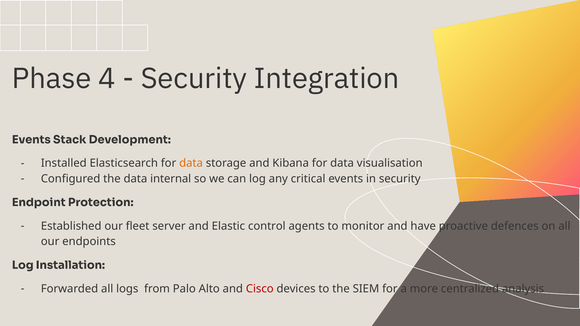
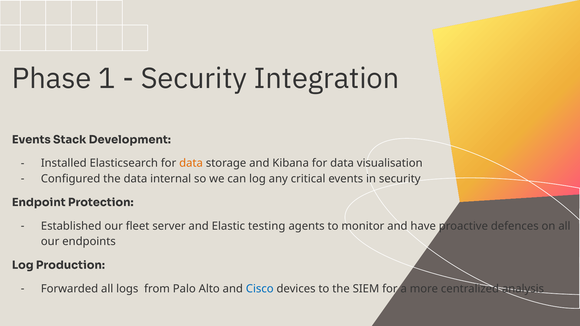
4: 4 -> 1 (107, 79)
control: control -> testing (267, 226)
Installation: Installation -> Production (70, 265)
Cisco colour: red -> blue (260, 289)
